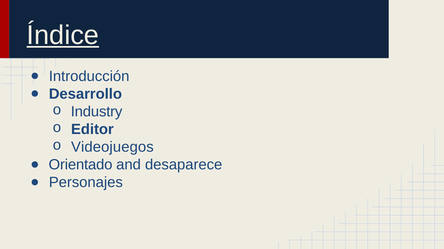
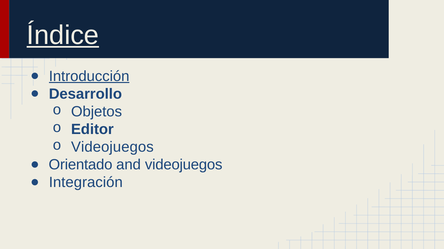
Introducción underline: none -> present (89, 76)
Industry: Industry -> Objetos (97, 112)
and desaparece: desaparece -> videojuegos (184, 165)
Personajes: Personajes -> Integración (86, 183)
